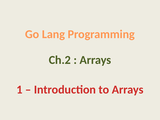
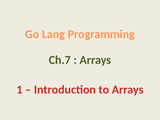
Ch.2: Ch.2 -> Ch.7 (60, 60)
